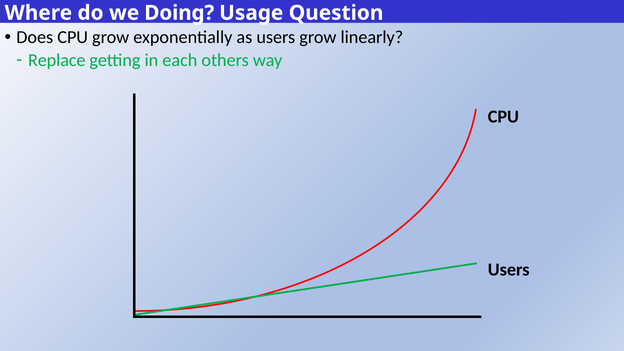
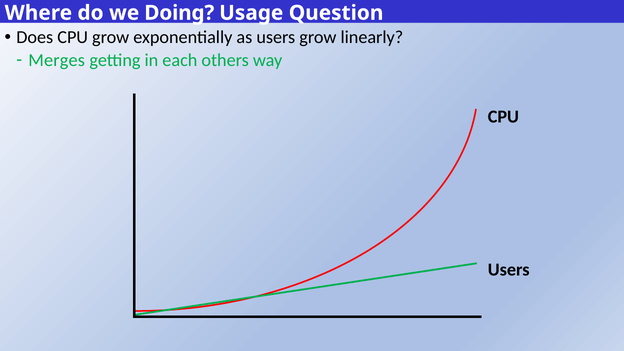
Replace: Replace -> Merges (57, 60)
